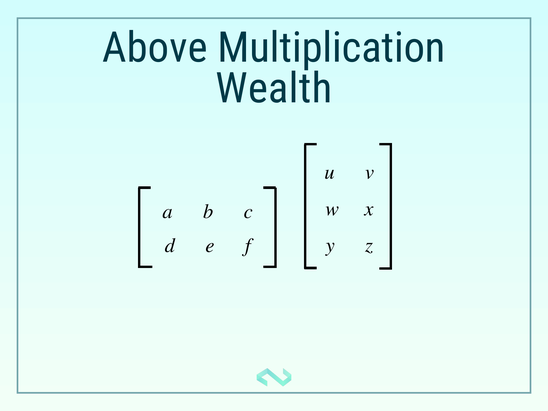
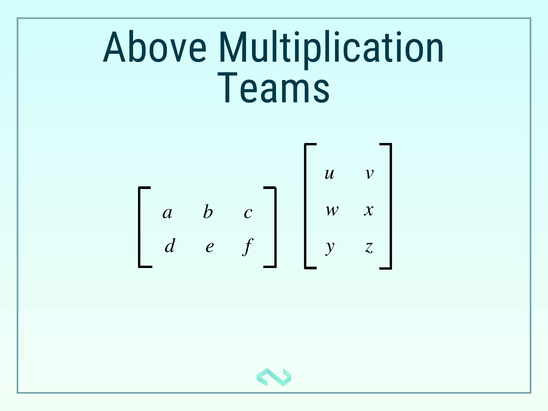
Wealth: Wealth -> Teams (274, 88)
